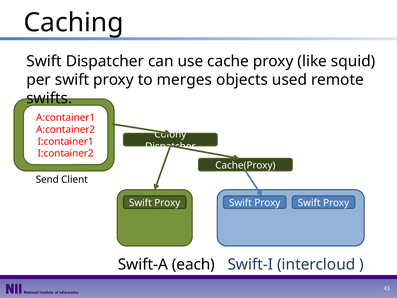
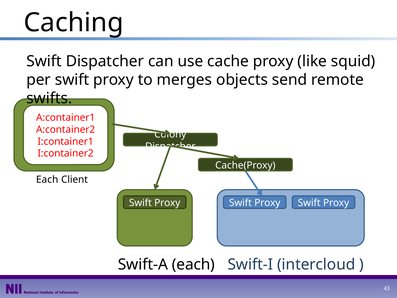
used: used -> send (290, 80)
Send: Send -> Each (47, 179)
